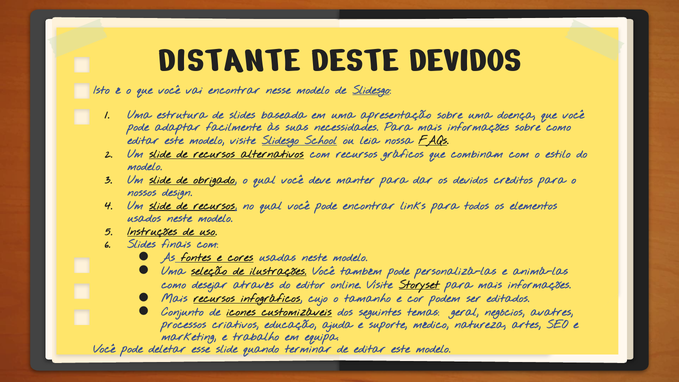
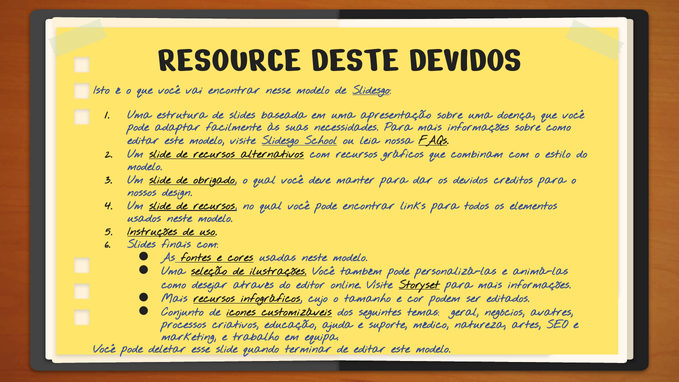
DISTANTE: DISTANTE -> RESOURCE (230, 59)
